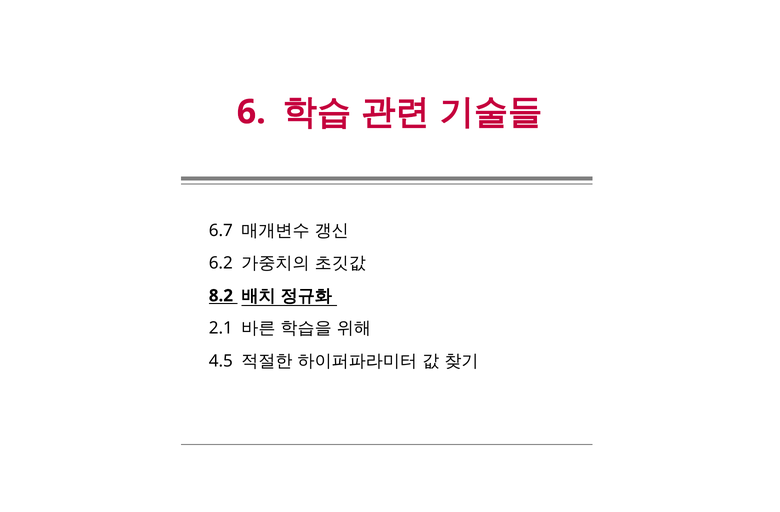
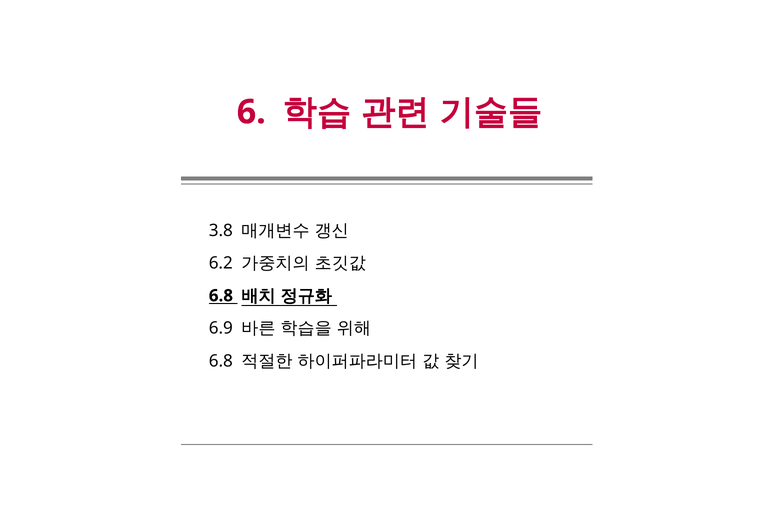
6.7: 6.7 -> 3.8 (221, 231)
8.2: 8.2 -> 6.8 (221, 296)
2.1: 2.1 -> 6.9 (221, 329)
4.5: 4.5 -> 6.8 (221, 361)
